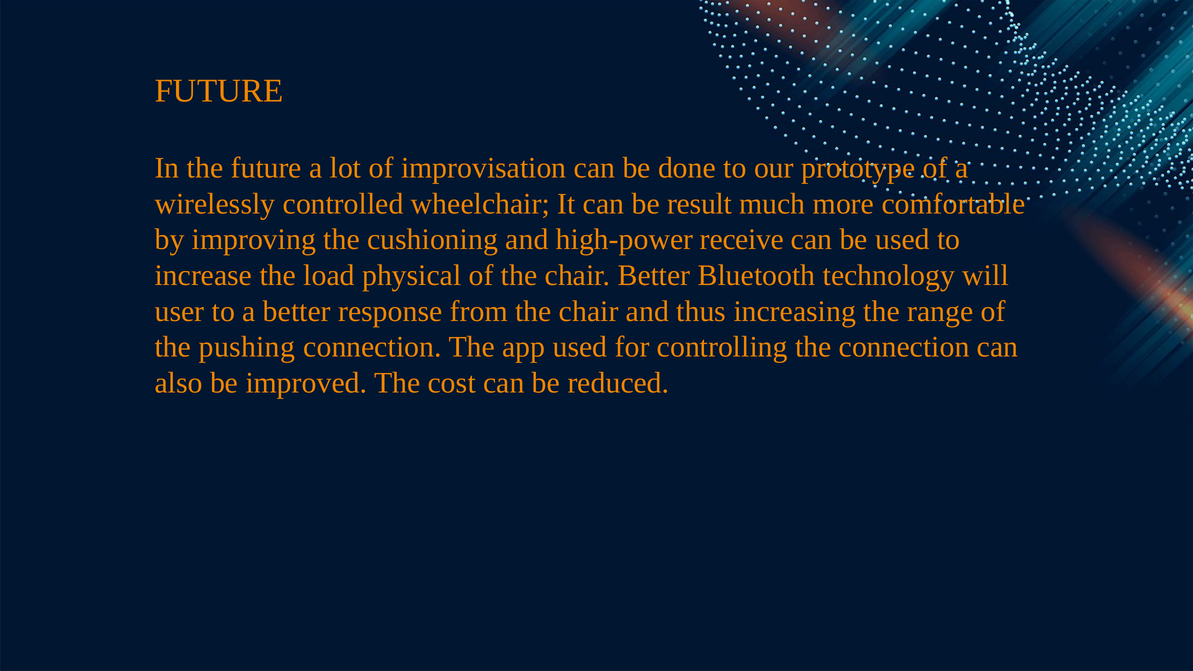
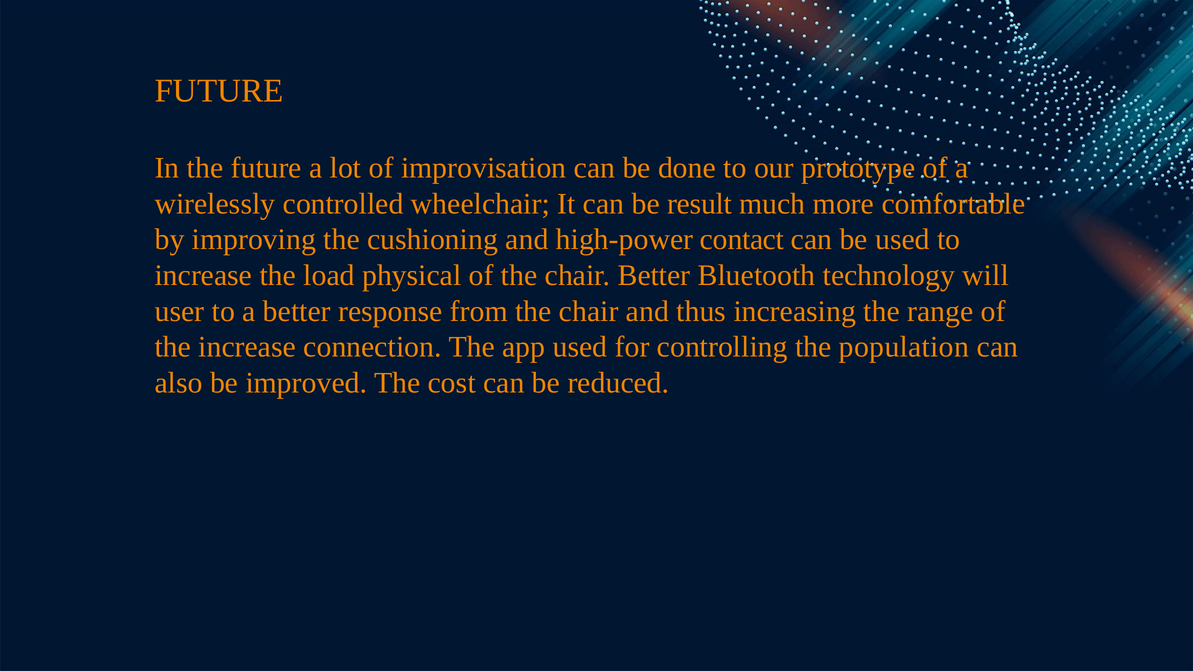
receive: receive -> contact (742, 240)
the pushing: pushing -> increase (247, 347)
the connection: connection -> population (904, 347)
